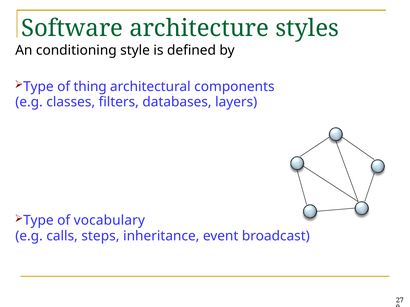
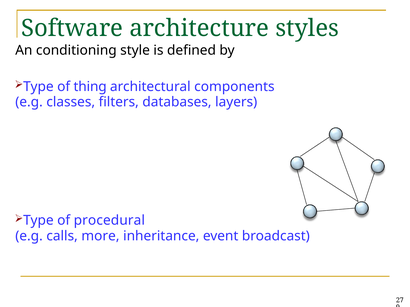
vocabulary: vocabulary -> procedural (109, 221)
steps: steps -> more (100, 236)
